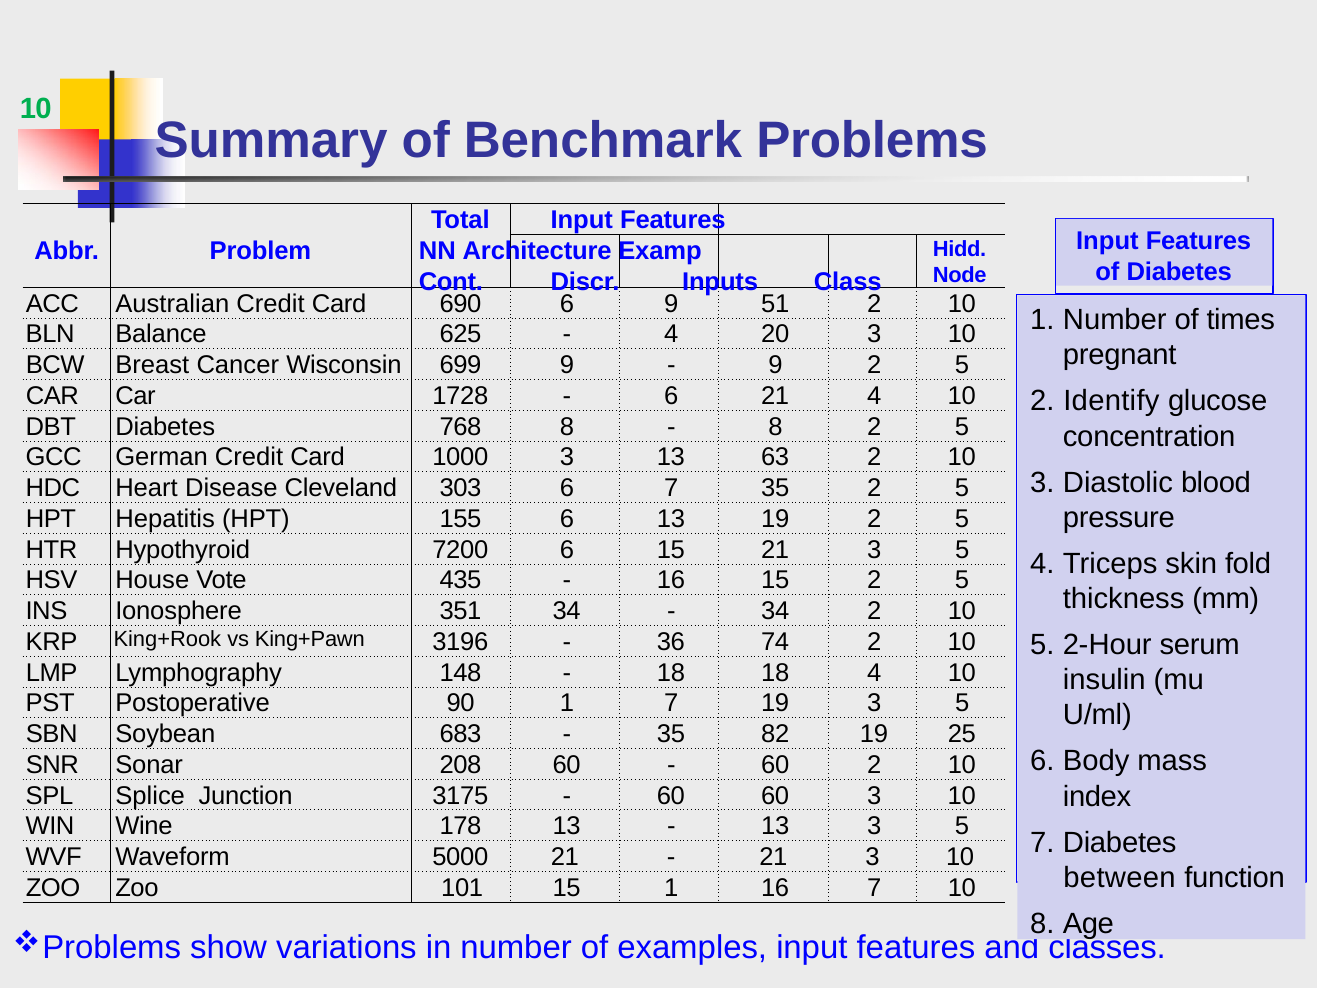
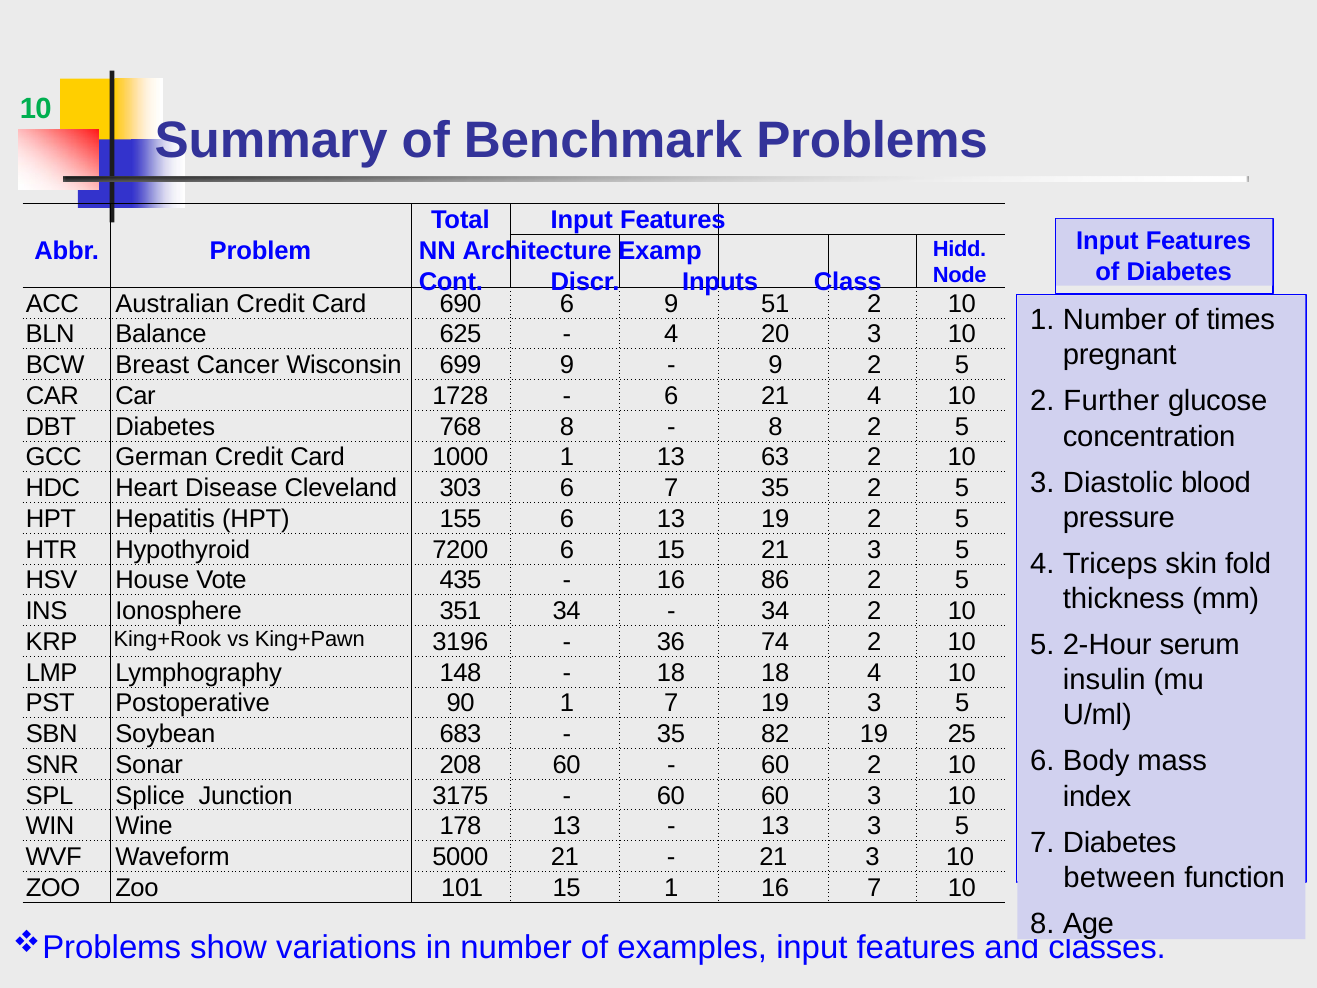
Identify: Identify -> Further (1111, 401)
1000 3: 3 -> 1 (567, 457)
16 15: 15 -> 86 (775, 580)
